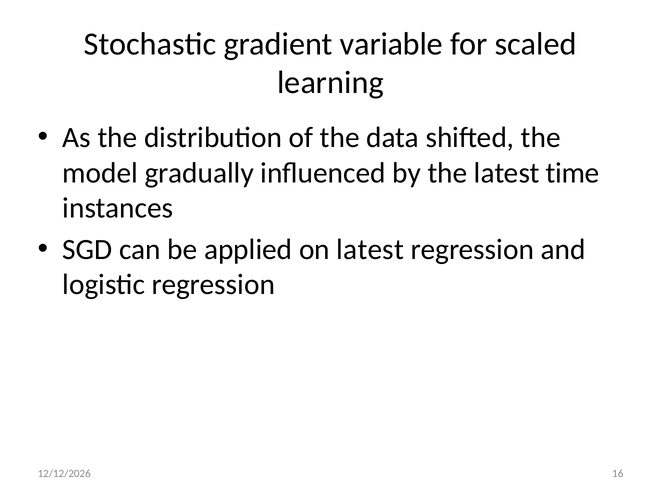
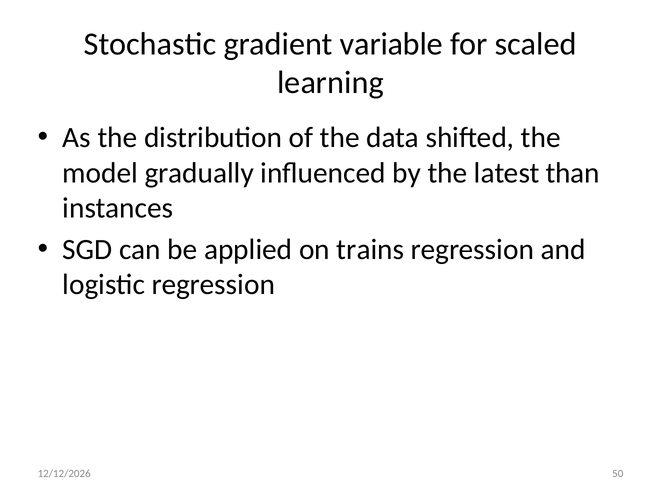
time: time -> than (573, 173)
on latest: latest -> trains (370, 249)
16: 16 -> 50 (618, 473)
